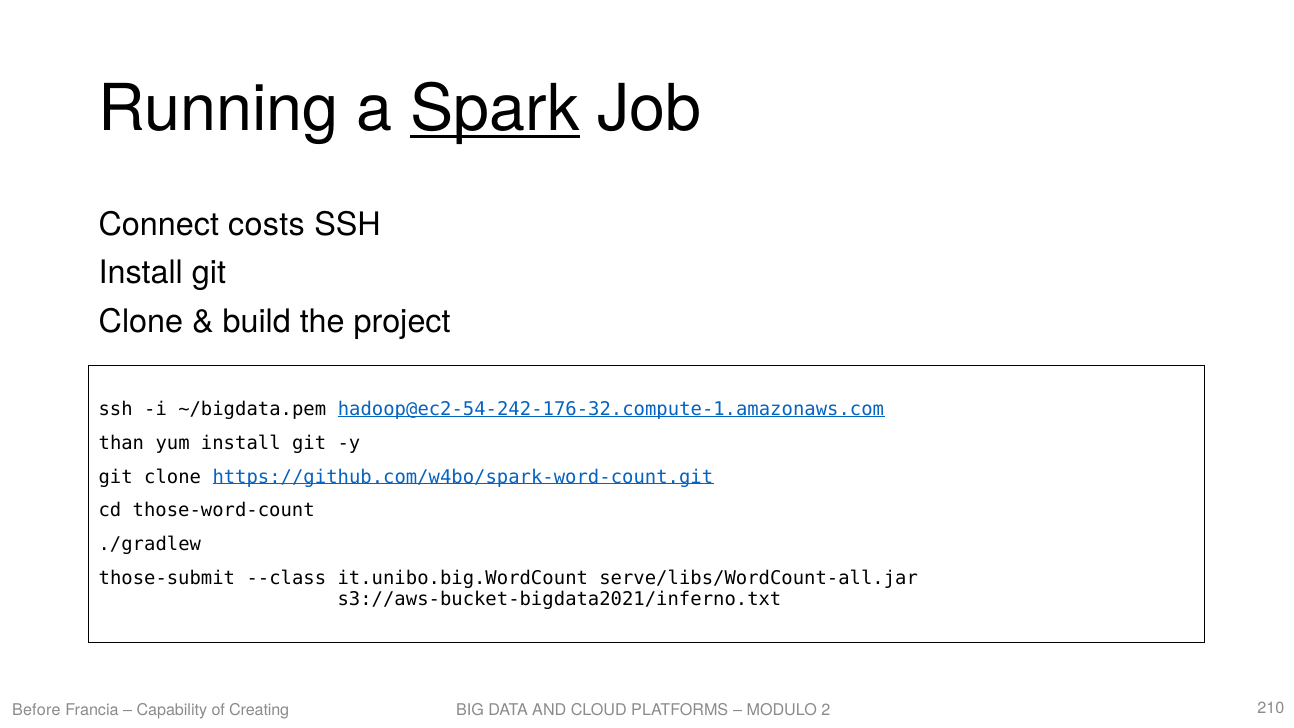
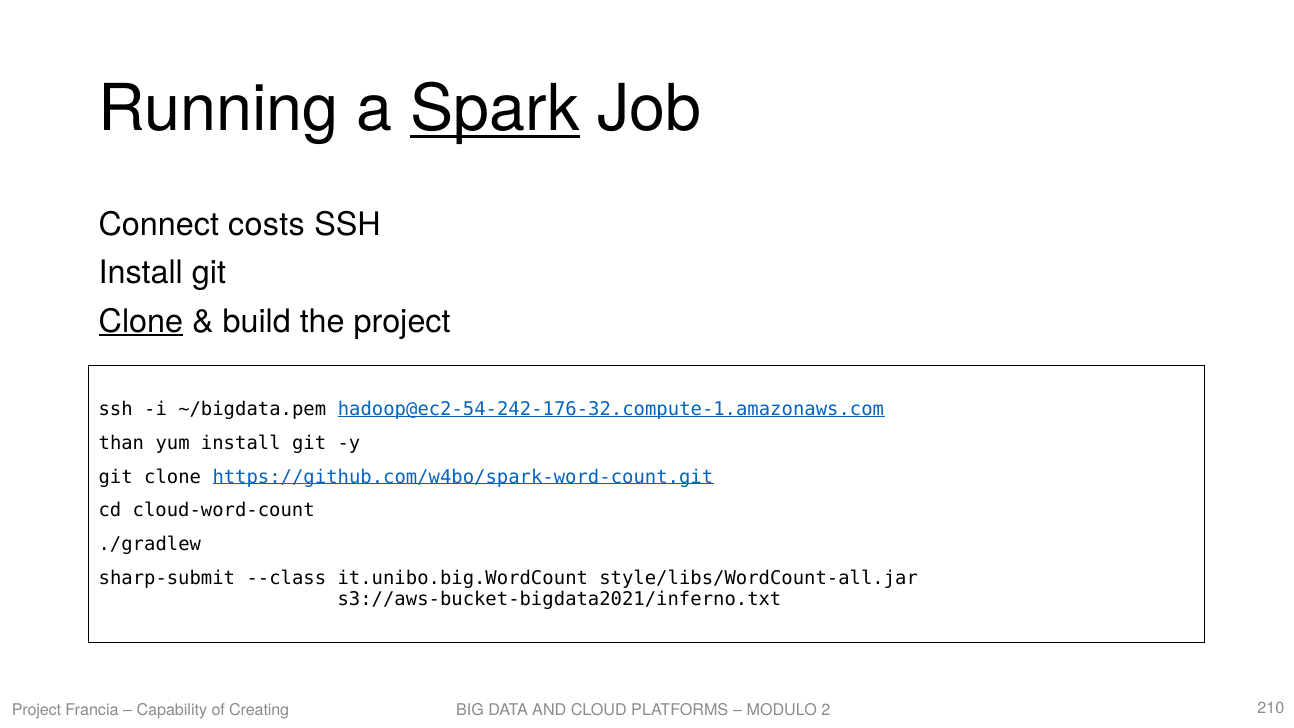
Clone underline: none -> present (141, 321)
those-word-count: those-word-count -> cloud-word-count (224, 511)
those-submit: those-submit -> sharp-submit (167, 578)
serve/libs/WordCount-all.jar: serve/libs/WordCount-all.jar -> style/libs/WordCount-all.jar (759, 578)
Before: Before -> Project (36, 710)
